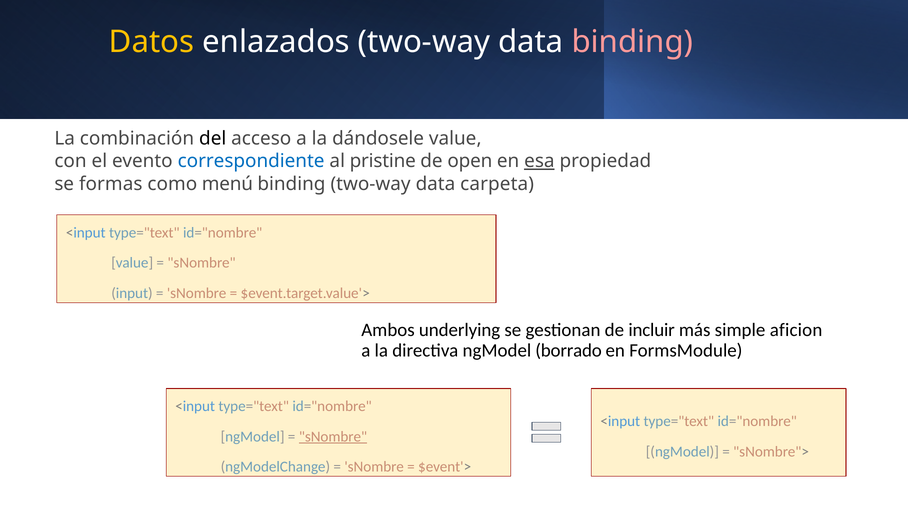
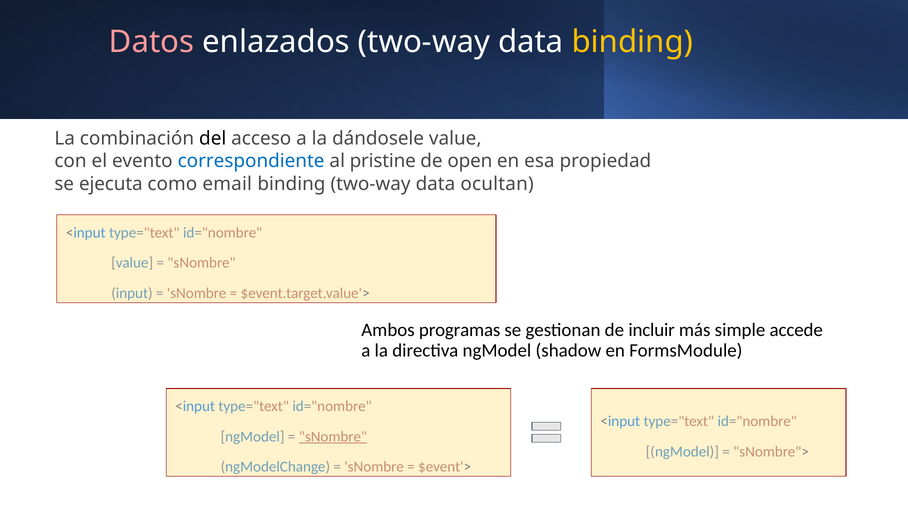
Datos colour: yellow -> pink (152, 42)
binding colour: pink -> yellow (632, 42)
esa underline: present -> none (539, 161)
formas: formas -> ejecuta (111, 184)
menú: menú -> email (227, 184)
carpeta: carpeta -> ocultan (497, 184)
underlying: underlying -> programas (460, 330)
aficion: aficion -> accede (796, 330)
borrado: borrado -> shadow (568, 350)
